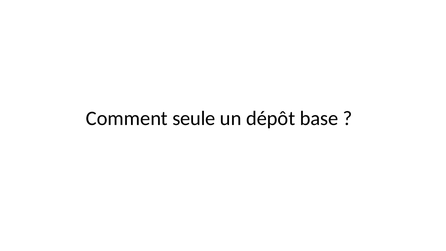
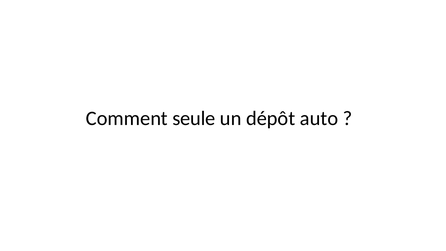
base: base -> auto (319, 118)
